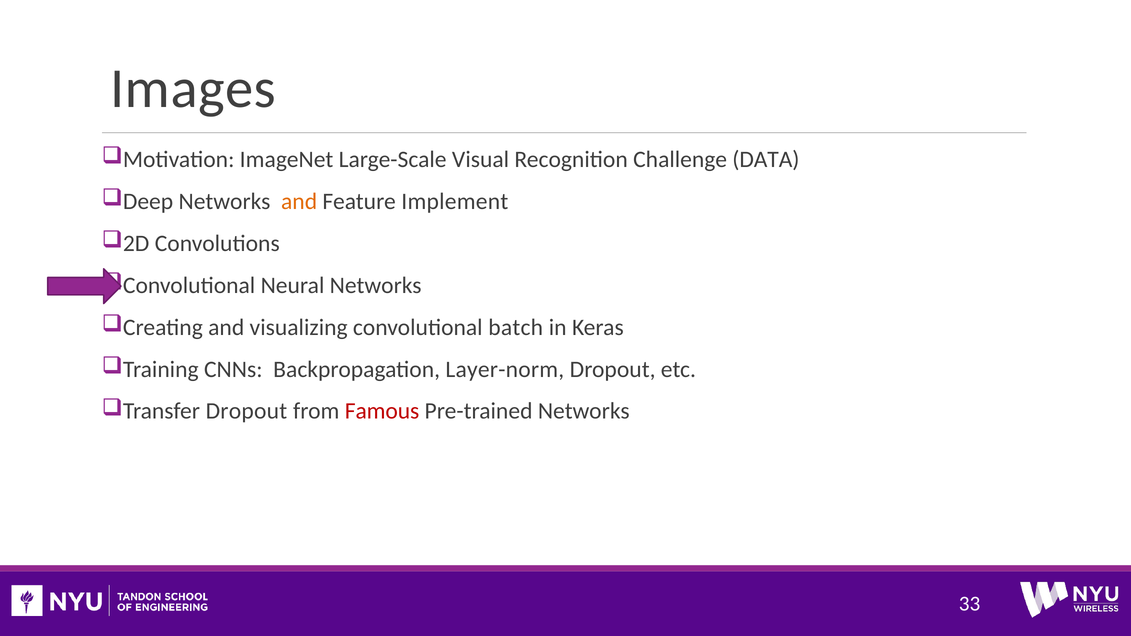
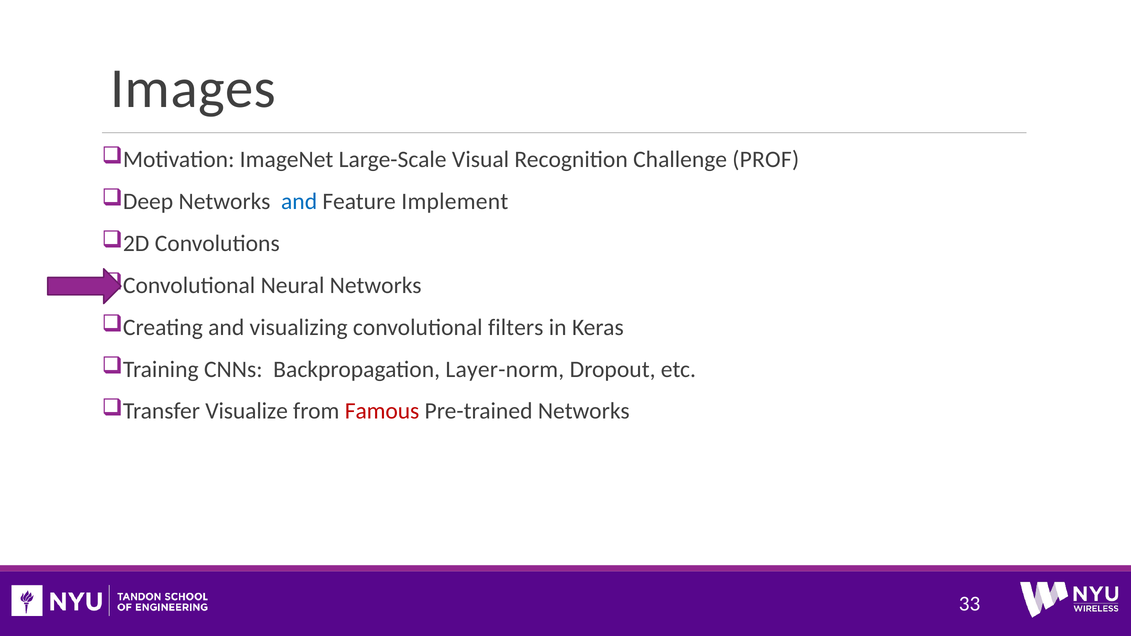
DATA: DATA -> PROF (766, 160)
and colour: orange -> blue (299, 202)
batch: batch -> filters (516, 327)
Transfer Dropout: Dropout -> Visualize (247, 411)
